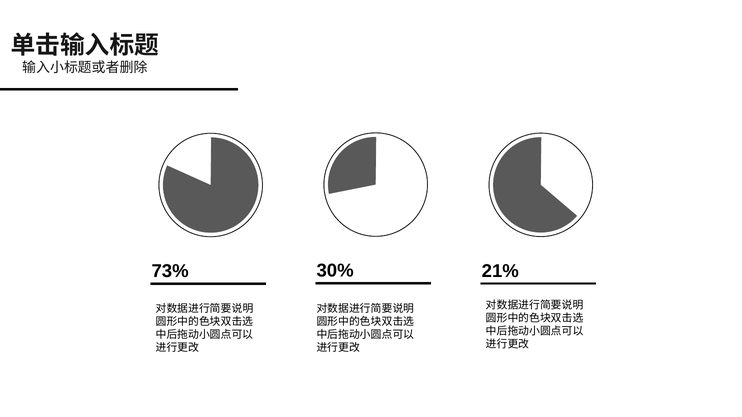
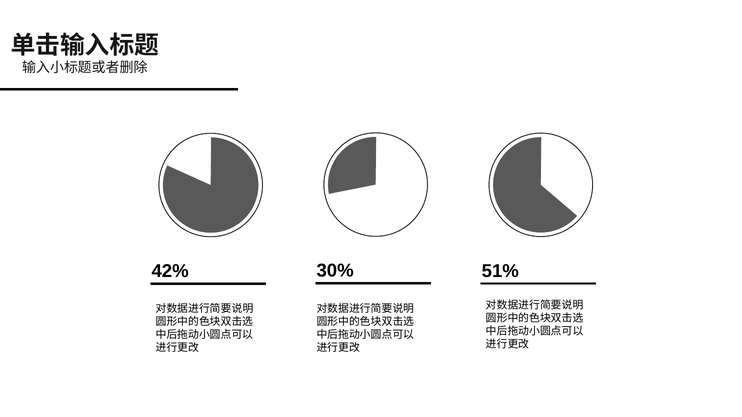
73%: 73% -> 42% (170, 271)
21%: 21% -> 51% (500, 271)
